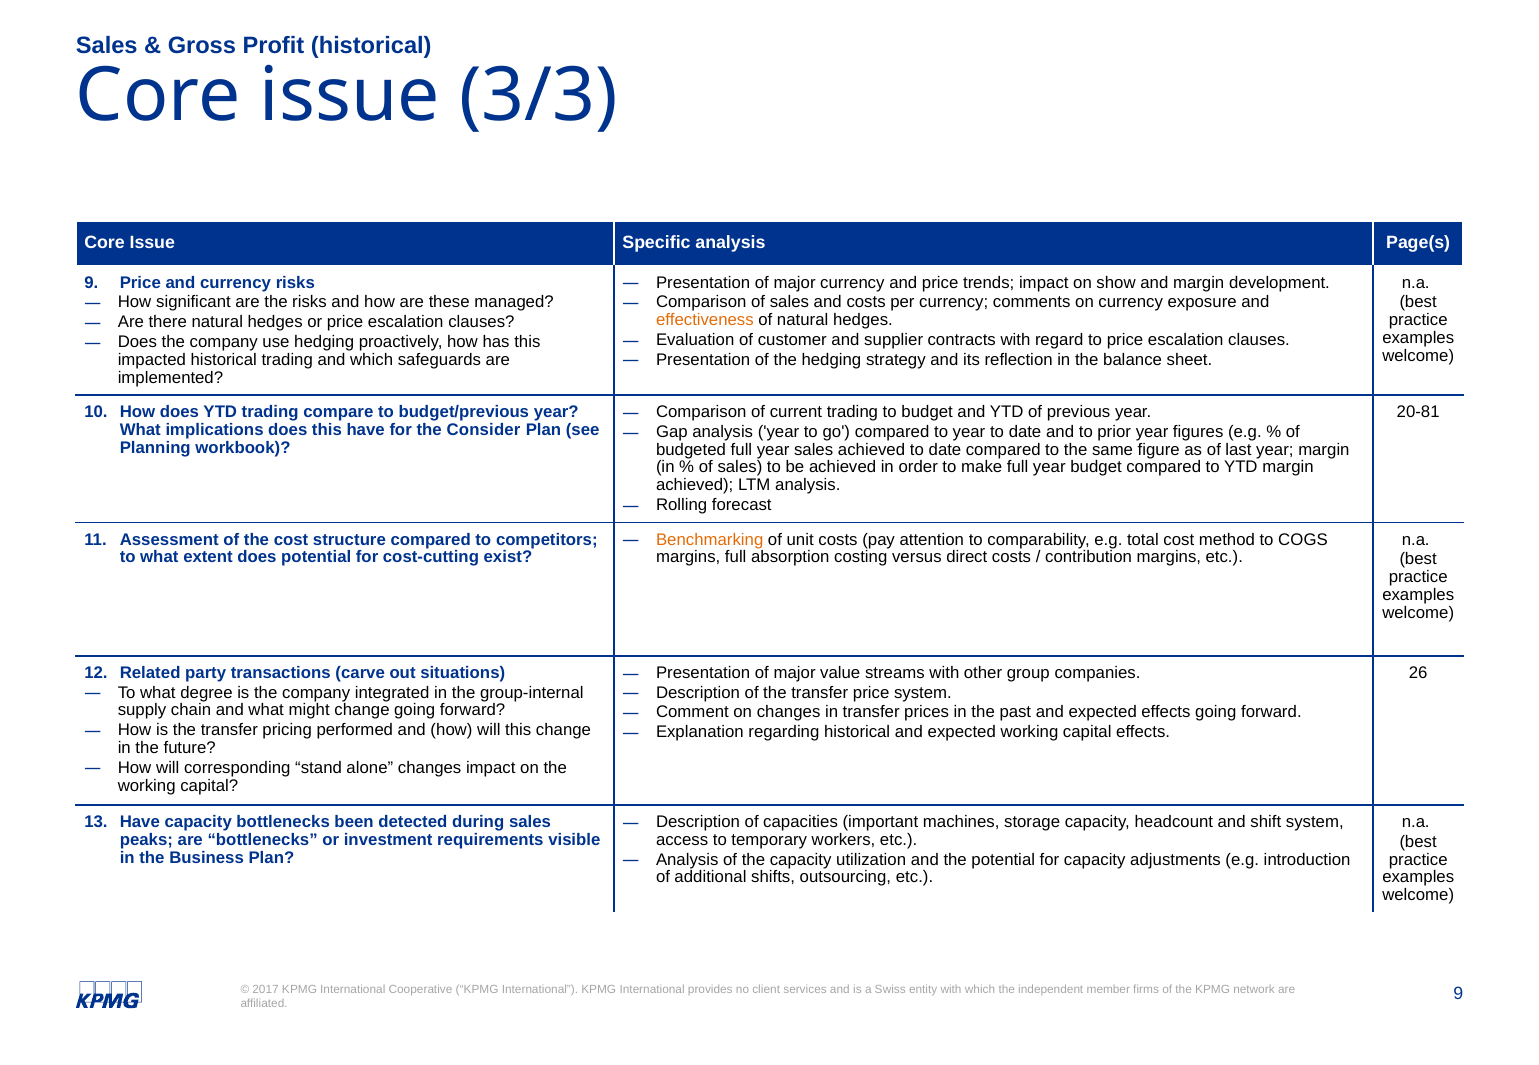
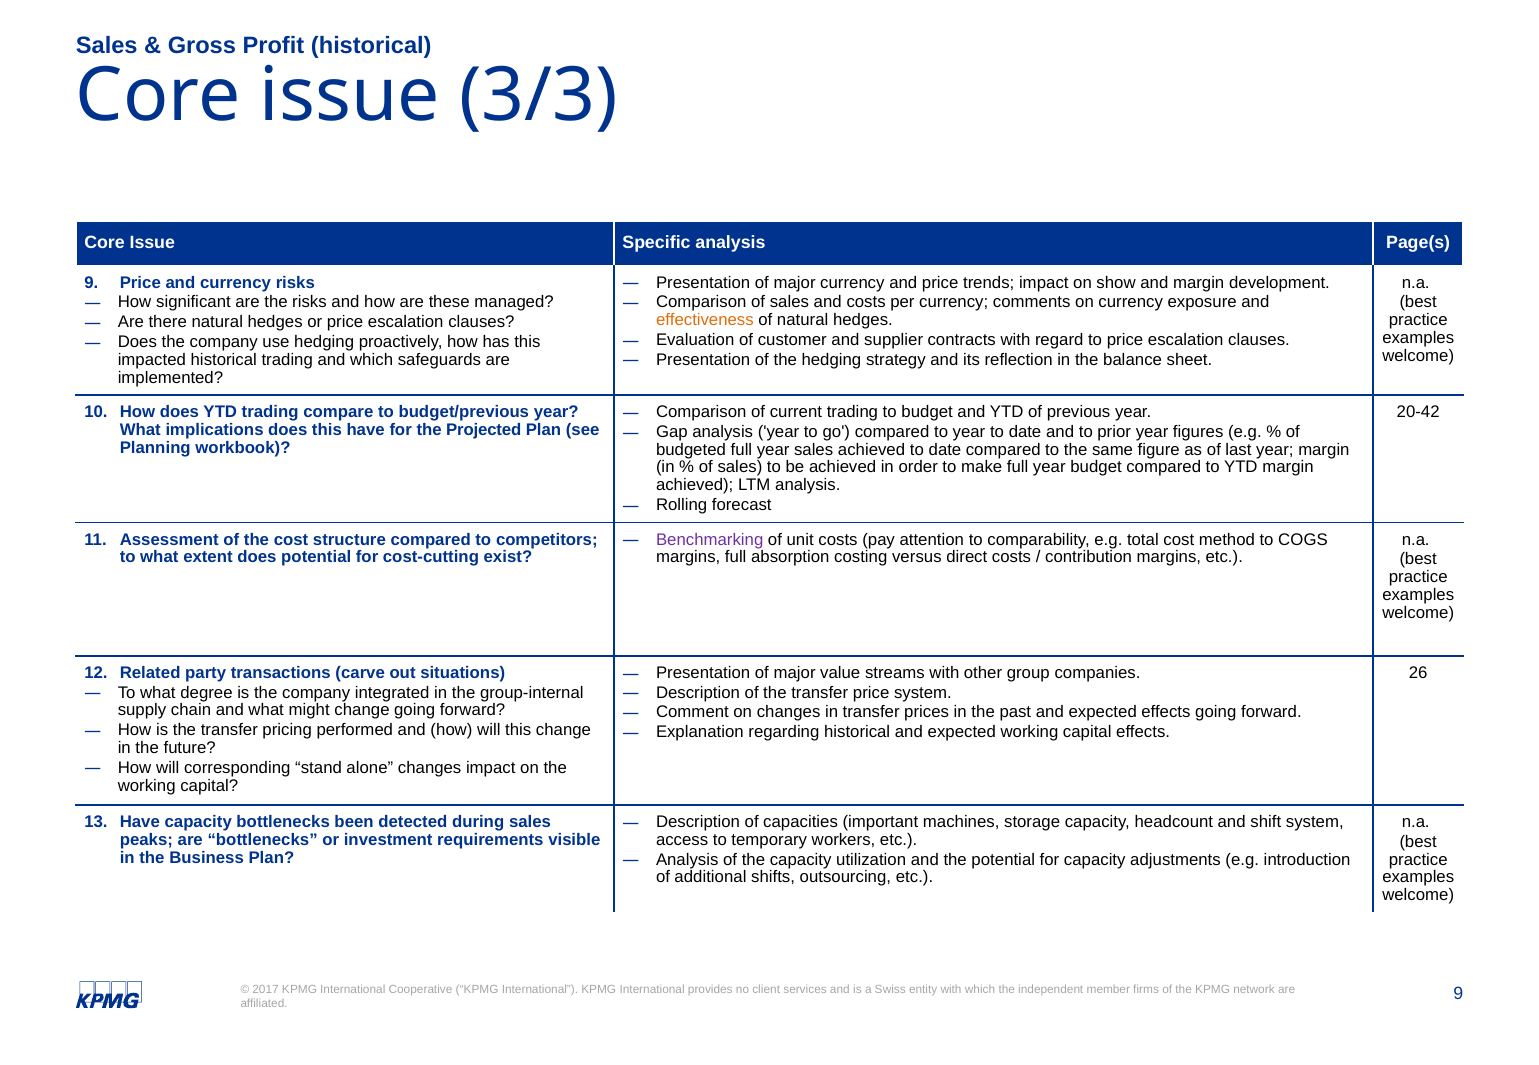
20-81: 20-81 -> 20-42 (1418, 412)
Consider: Consider -> Projected (484, 430)
Benchmarking colour: orange -> purple (710, 540)
